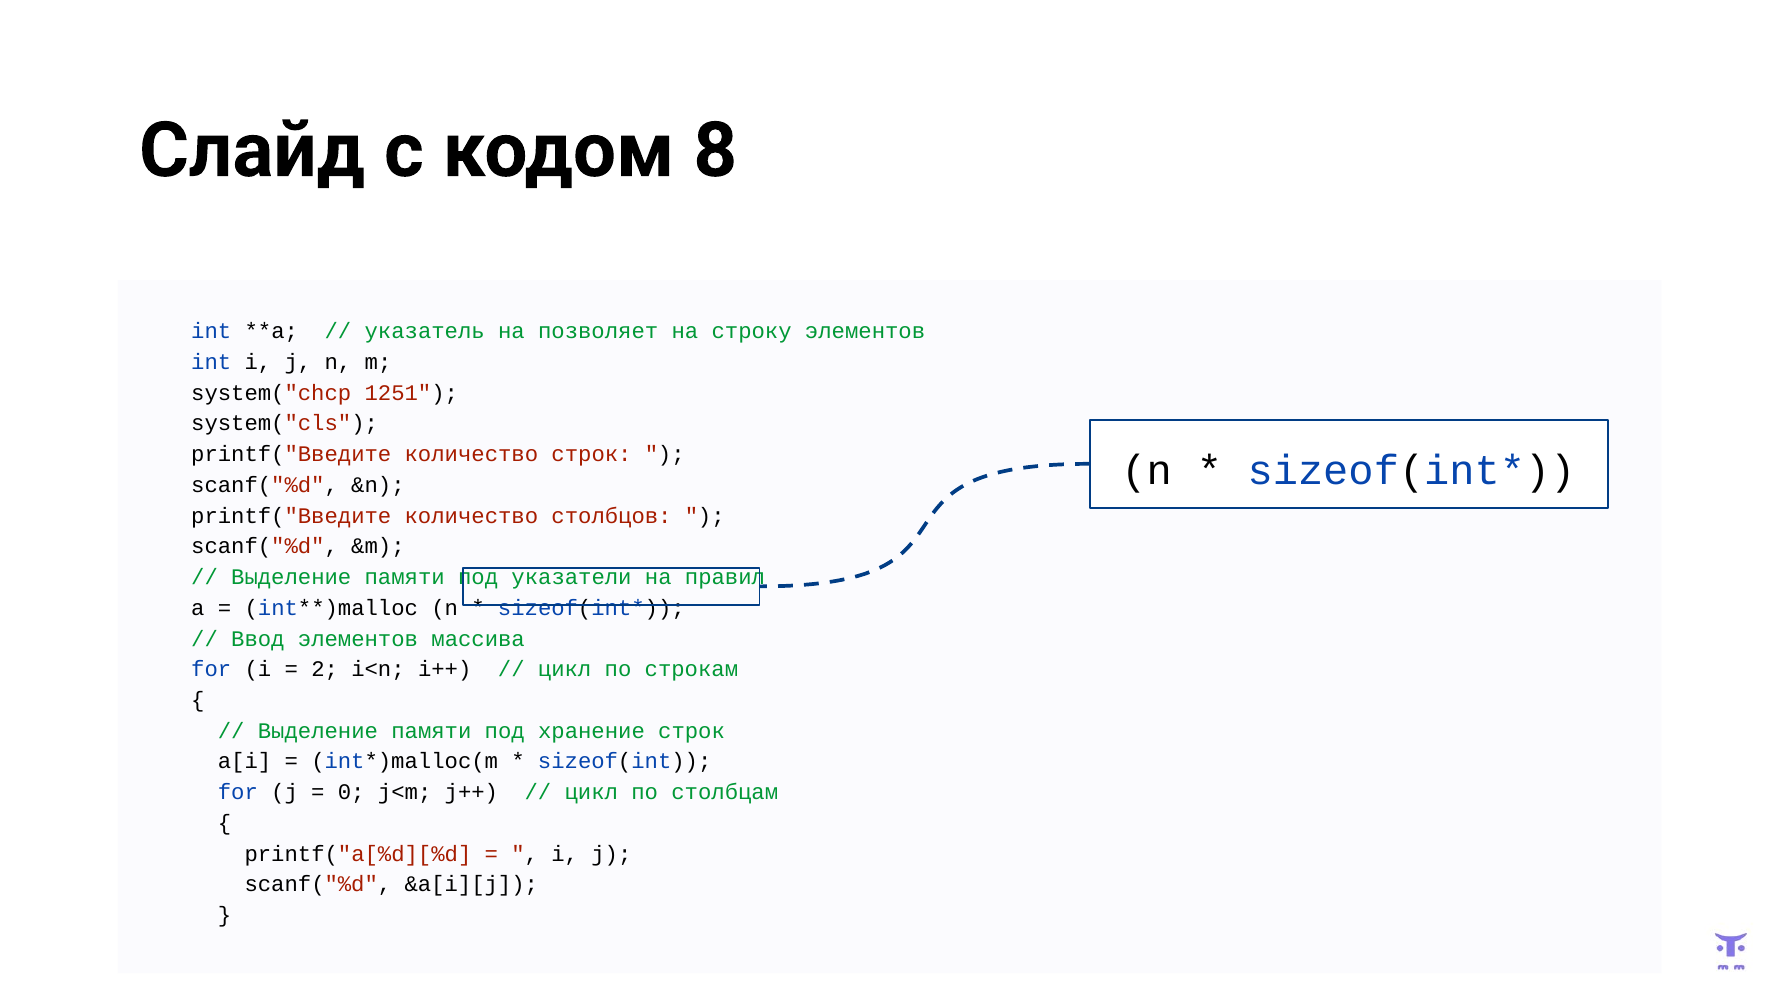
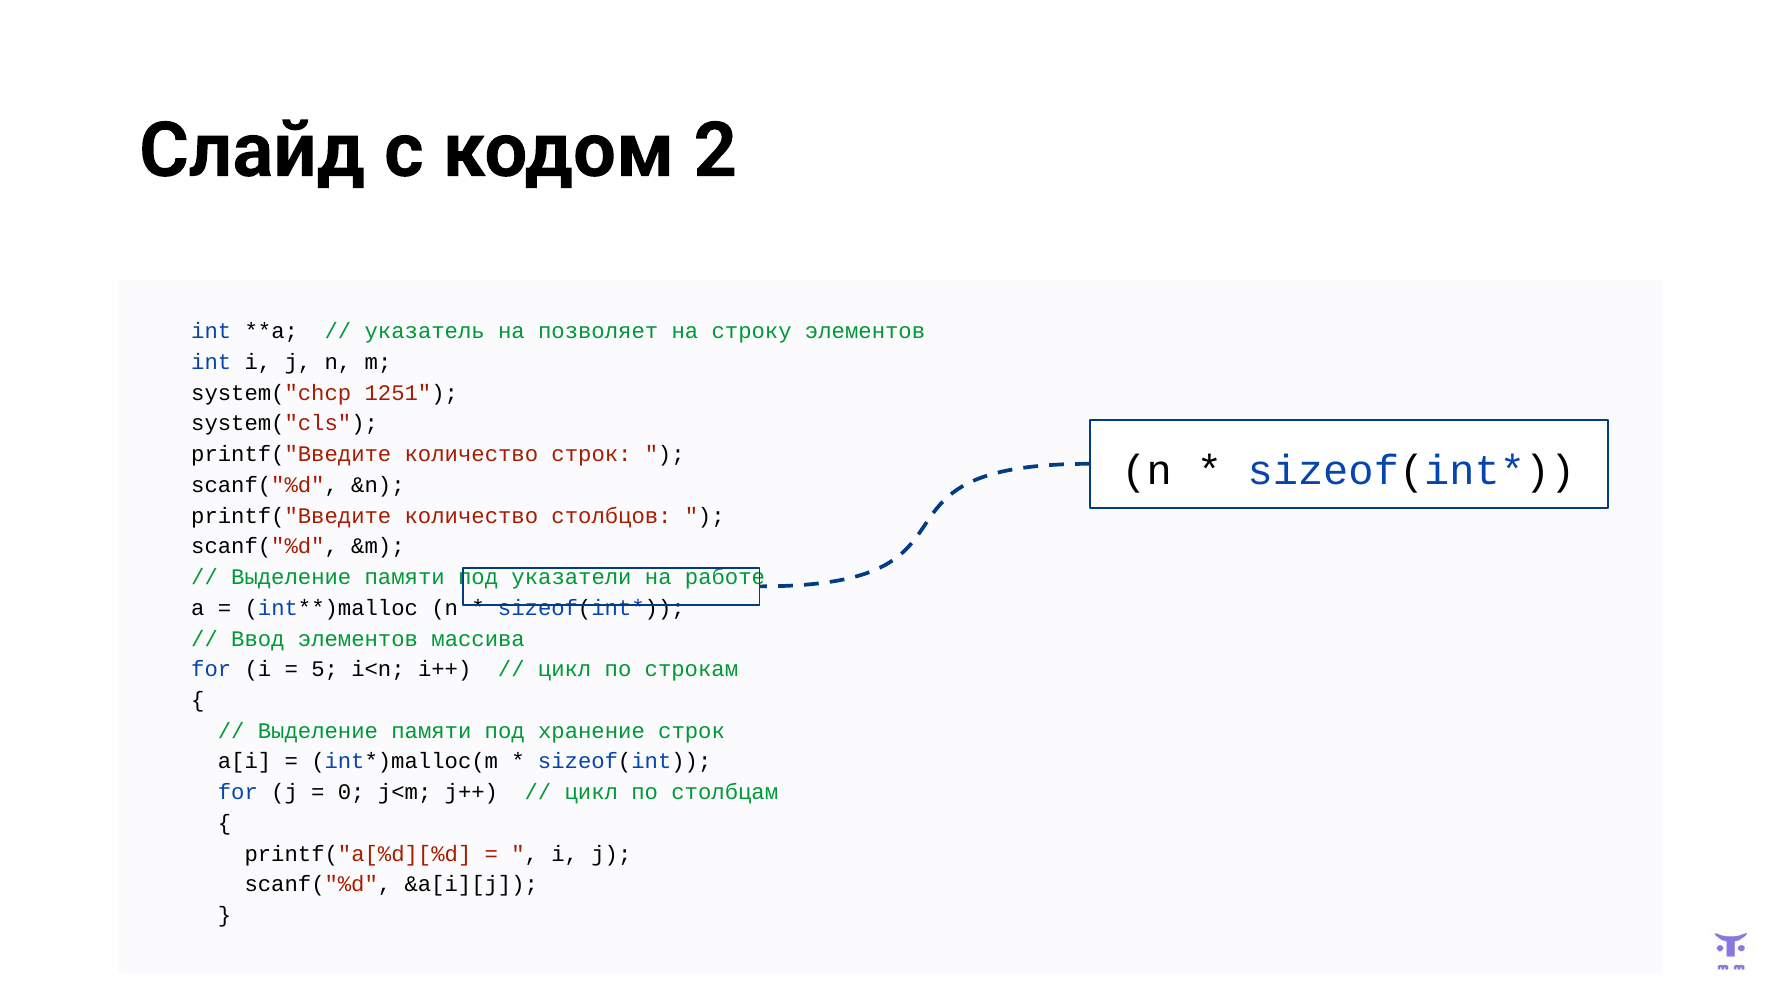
8: 8 -> 2 (715, 151)
правил: правил -> работе (725, 577)
2: 2 -> 5 (325, 670)
